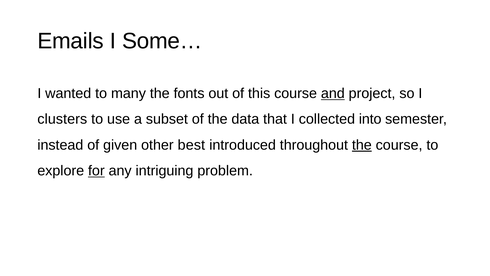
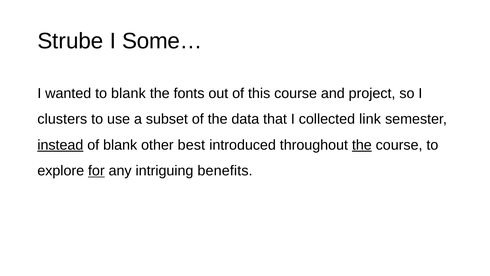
Emails: Emails -> Strube (70, 41)
to many: many -> blank (128, 93)
and underline: present -> none (333, 93)
into: into -> link (370, 119)
instead underline: none -> present (60, 145)
of given: given -> blank (120, 145)
problem: problem -> benefits (225, 171)
